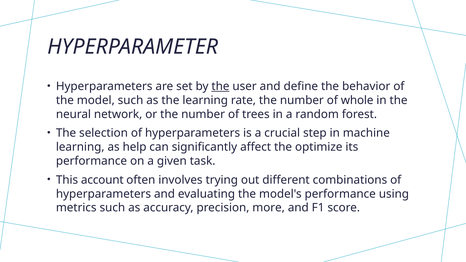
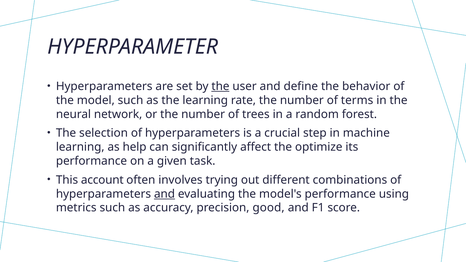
whole: whole -> terms (357, 100)
and underline: none -> present (164, 194)
more: more -> good (269, 208)
